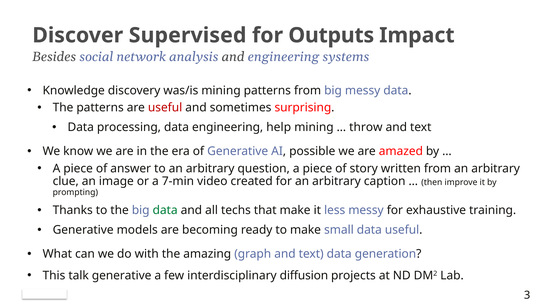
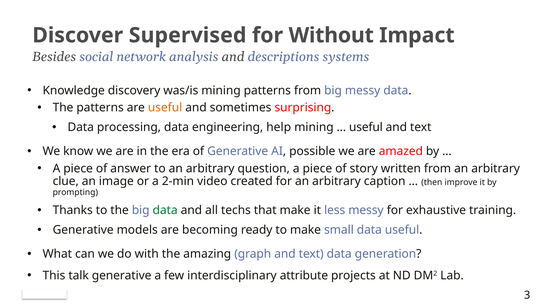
Outputs: Outputs -> Without (331, 35)
and engineering: engineering -> descriptions (284, 57)
useful colour: red -> orange (165, 108)
throw: throw -> useful (366, 127)
7-min: 7-min -> 2-min (178, 181)
diffusion: diffusion -> attribute (304, 275)
